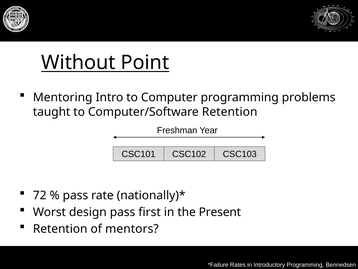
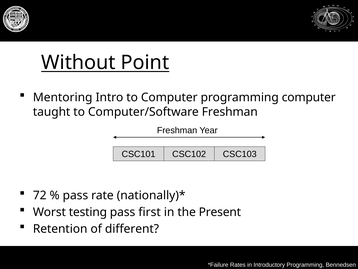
programming problems: problems -> computer (309, 97)
Computer/Software Retention: Retention -> Freshman (230, 112)
design: design -> testing (88, 212)
mentors: mentors -> different (132, 229)
